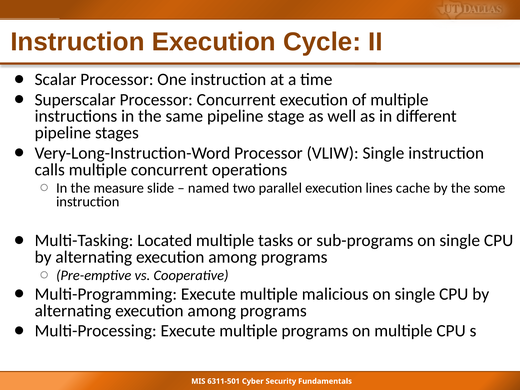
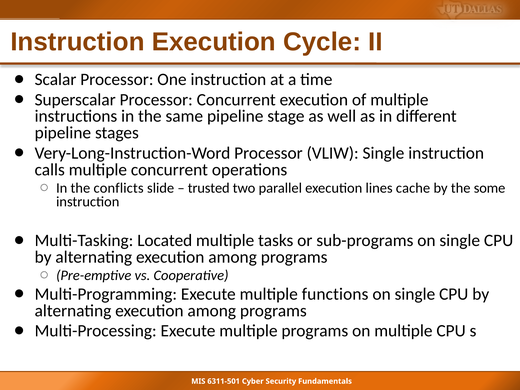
measure: measure -> conflicts (119, 188)
named: named -> trusted (209, 188)
malicious: malicious -> functions (335, 294)
